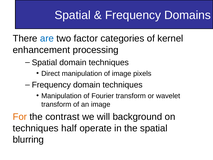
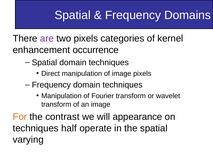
are colour: blue -> purple (47, 38)
two factor: factor -> pixels (86, 38)
processing: processing -> occurrence (96, 50)
background: background -> appearance (137, 117)
blurring: blurring -> varying (28, 139)
